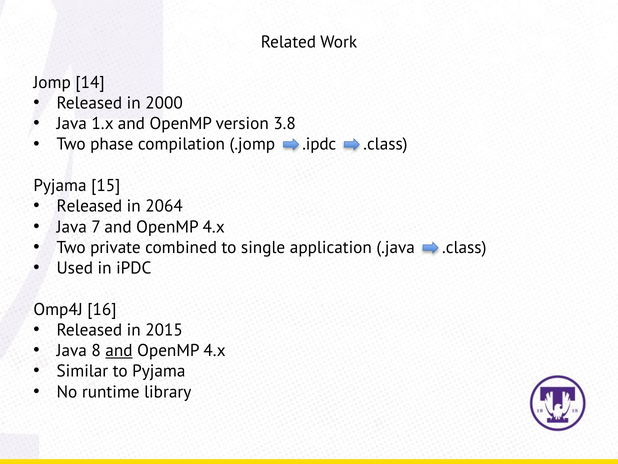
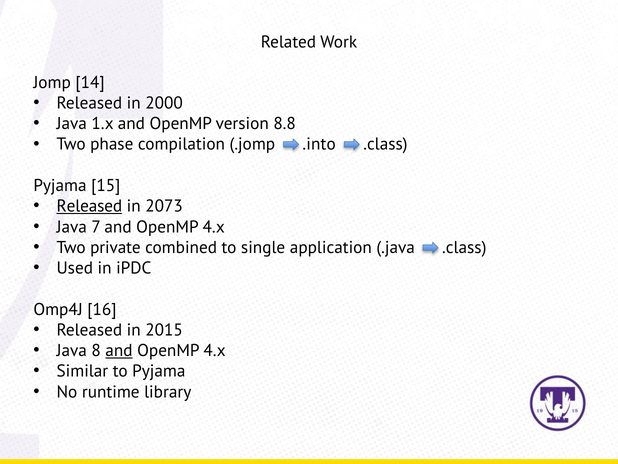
3.8: 3.8 -> 8.8 (285, 124)
.ipdc: .ipdc -> .into (319, 144)
Released underline: none -> present (89, 206)
2064: 2064 -> 2073 (164, 206)
